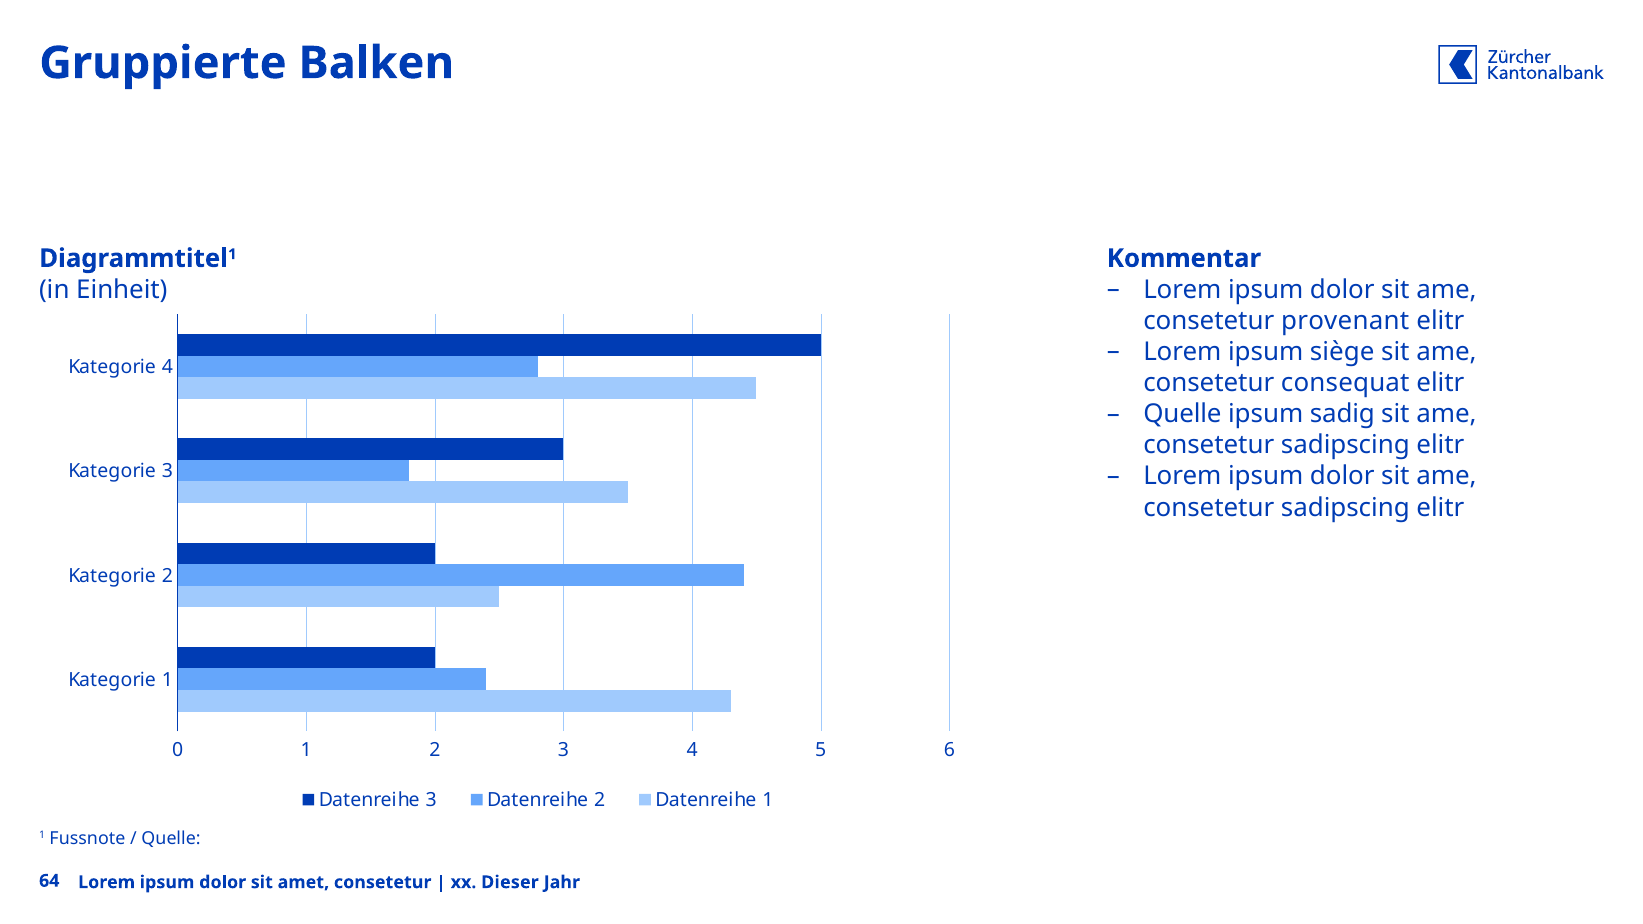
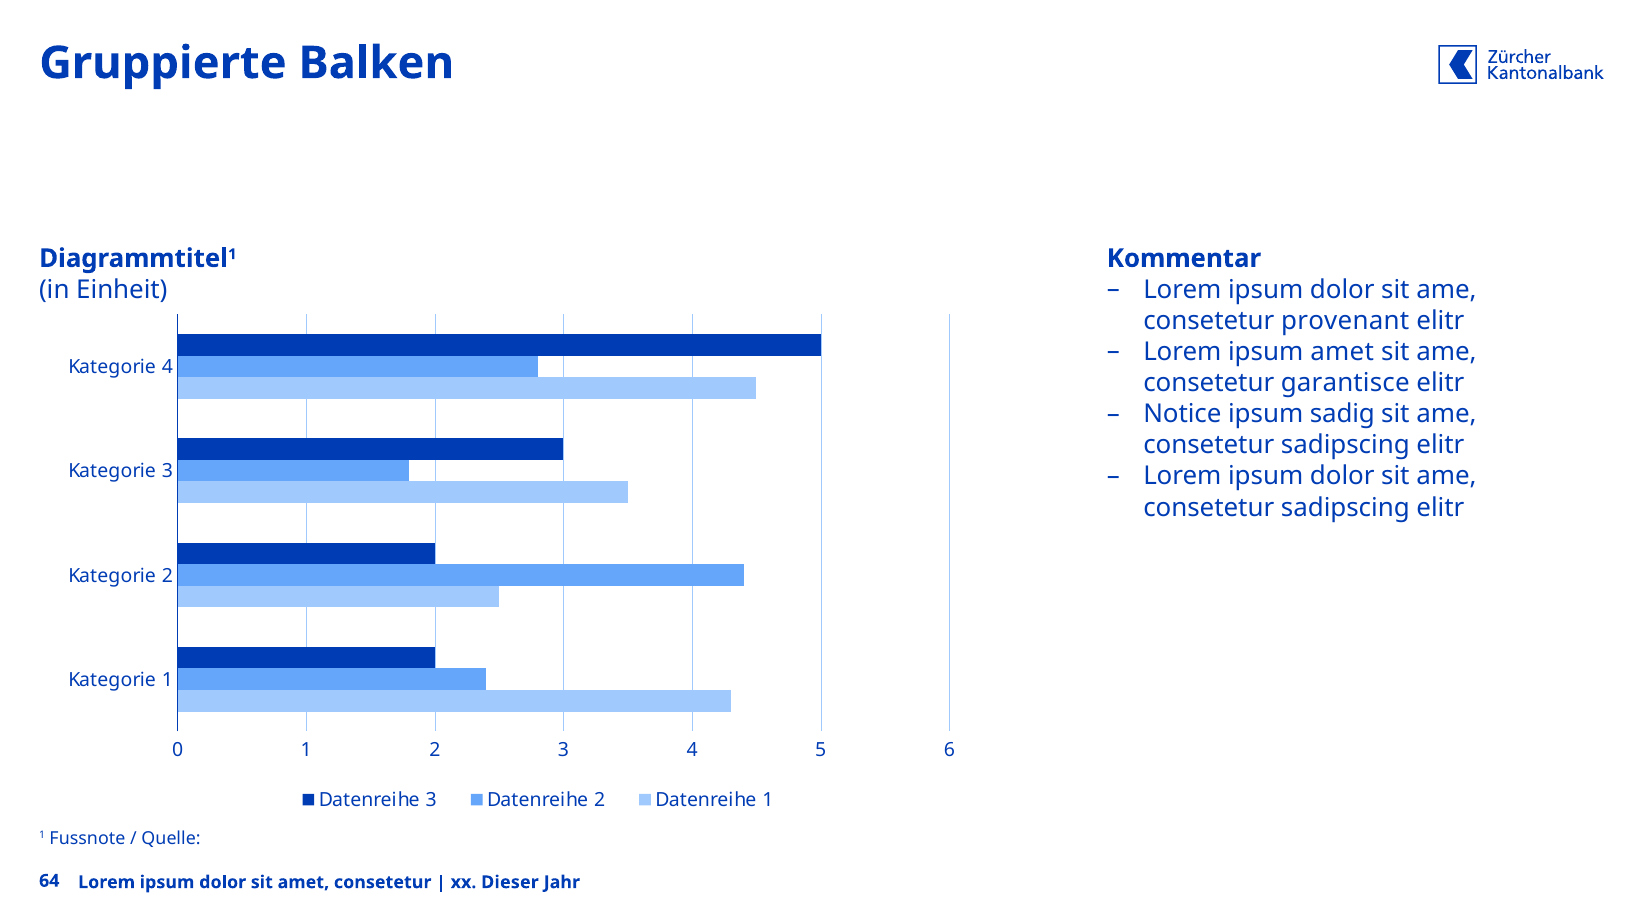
ipsum siège: siège -> amet (1342, 352)
consequat: consequat -> garantisce (1345, 383)
Quelle: Quelle -> Notice (1182, 414)
